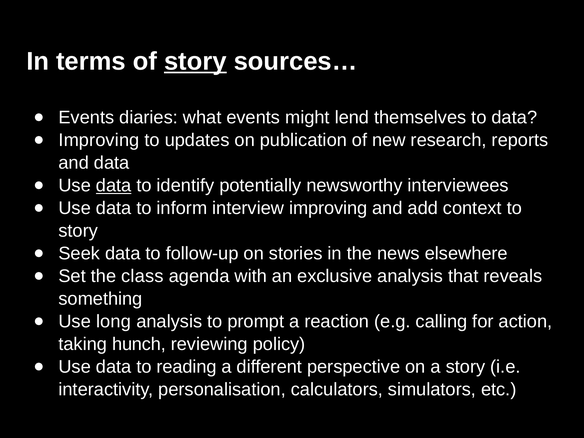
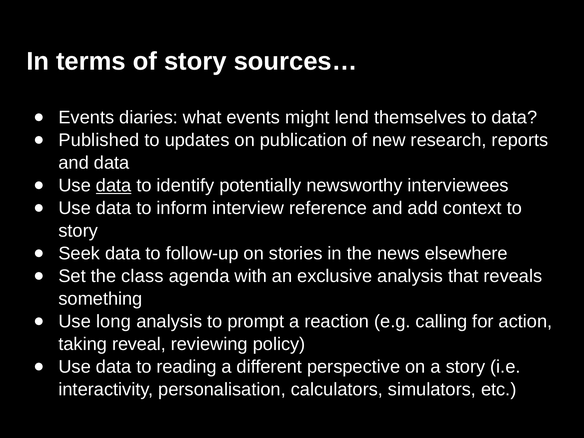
story underline: present -> none (195, 62)
Improving: Improving -> Published (99, 140)
interview improving: improving -> reference (328, 208)
hunch: hunch -> reveal (139, 344)
